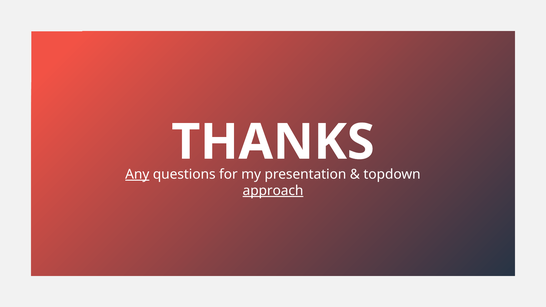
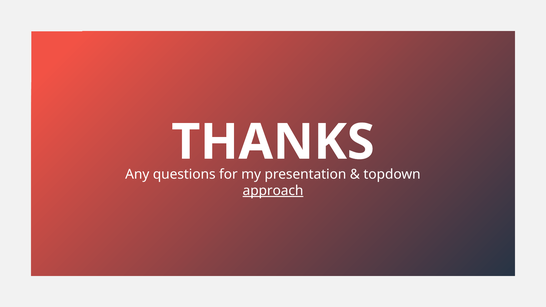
Any underline: present -> none (137, 174)
